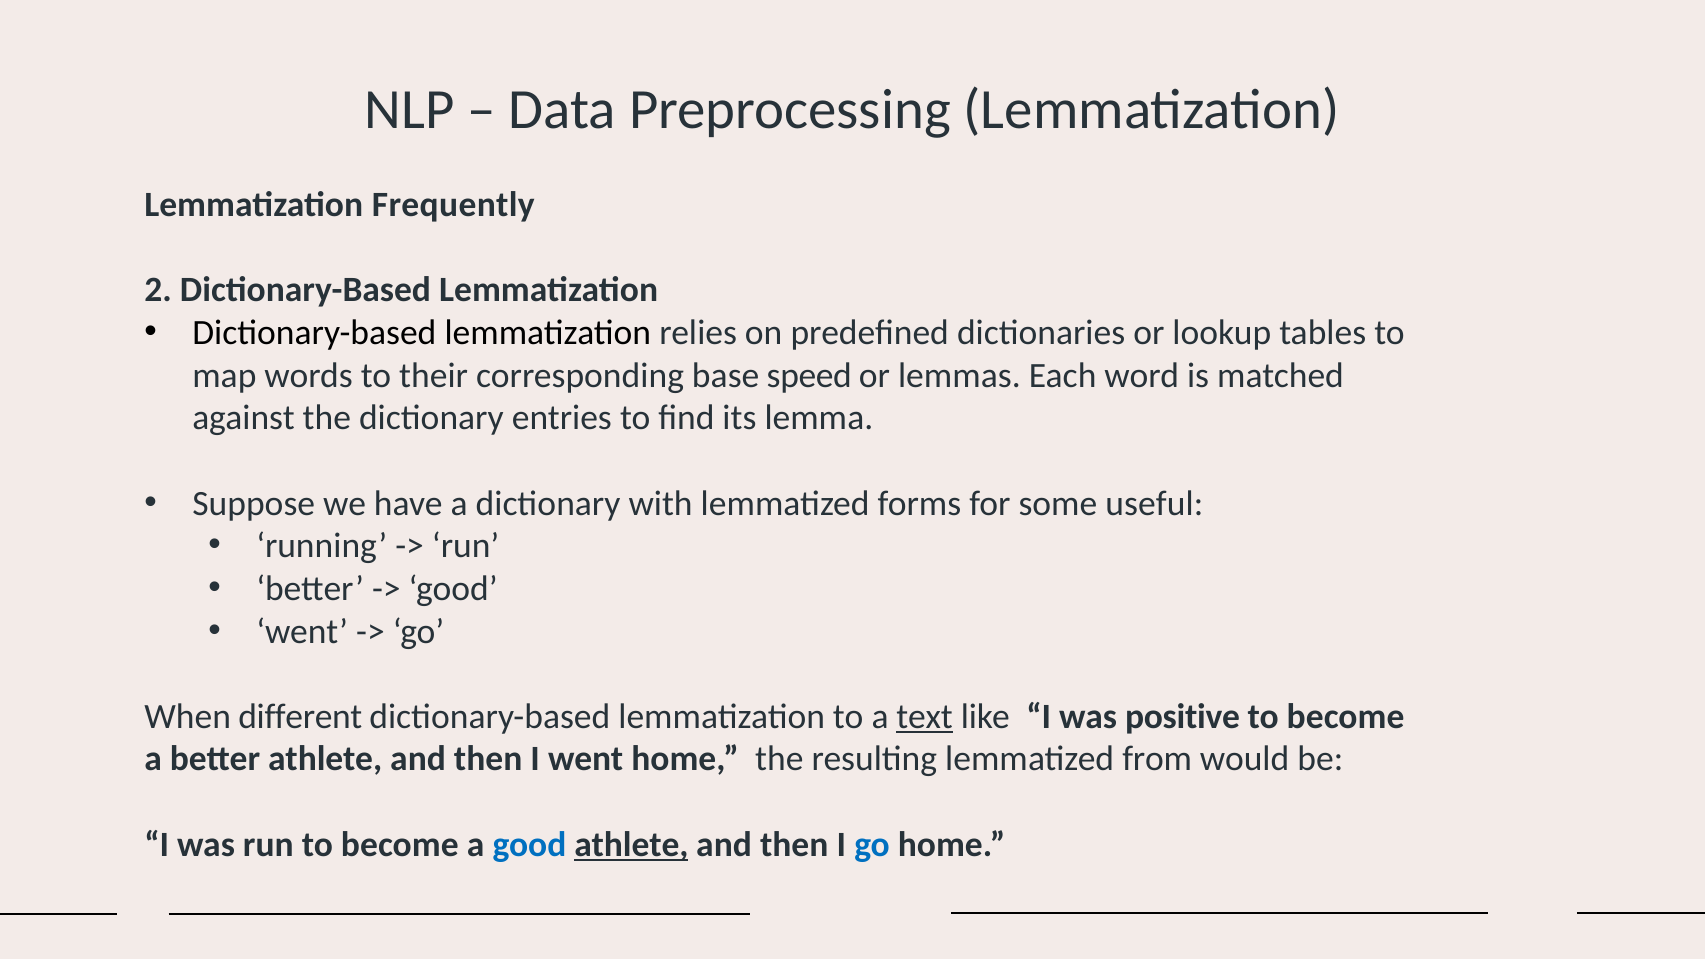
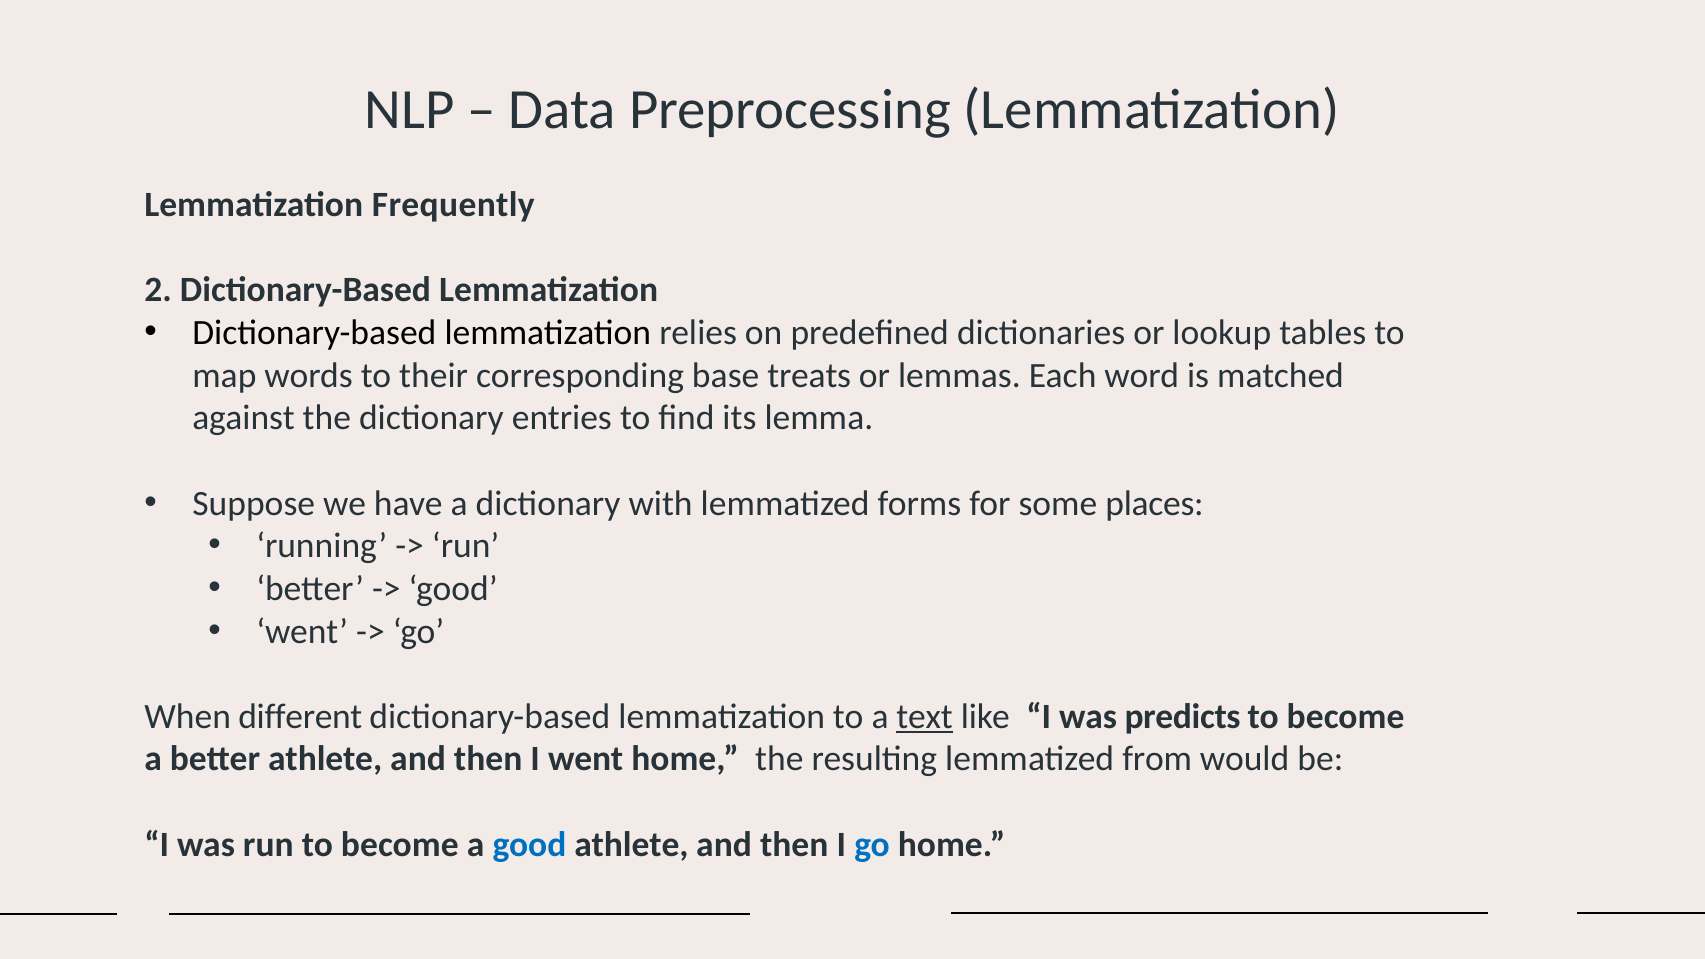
speed: speed -> treats (809, 376)
useful: useful -> places (1155, 503)
positive: positive -> predicts (1183, 717)
athlete underline: present -> none (631, 845)
